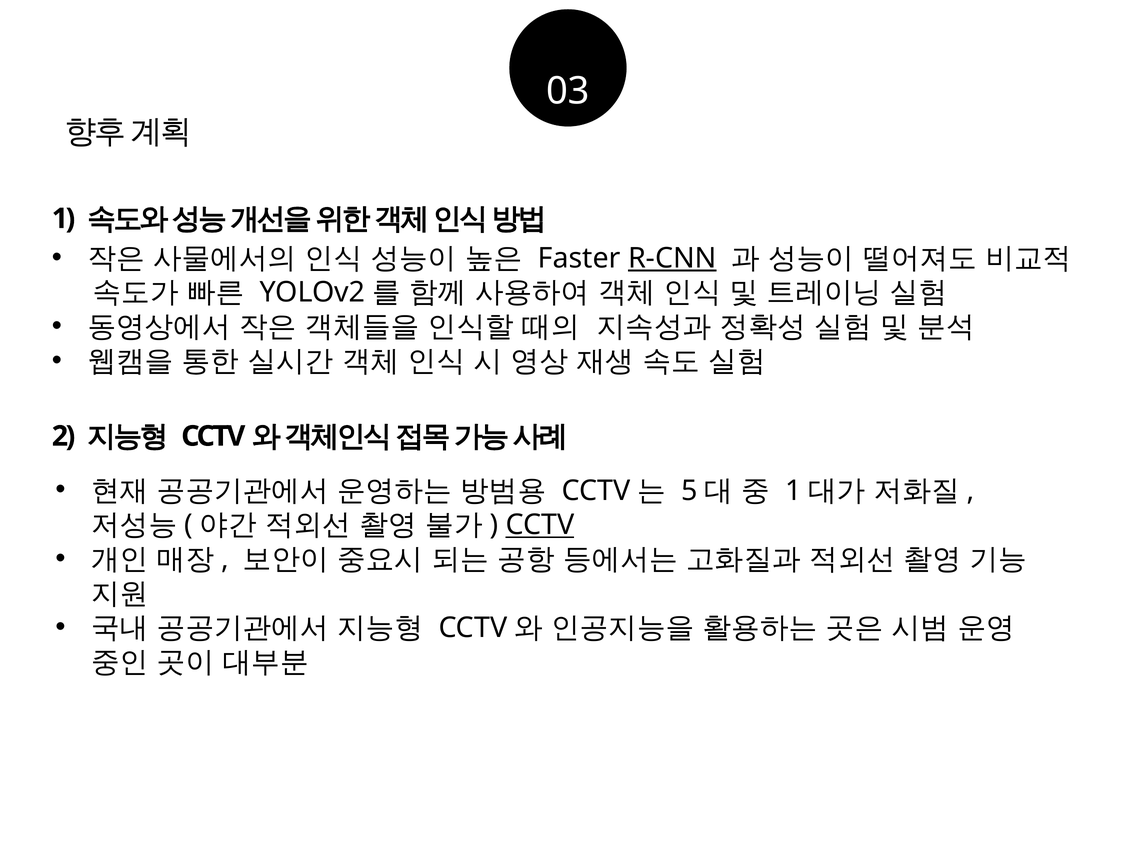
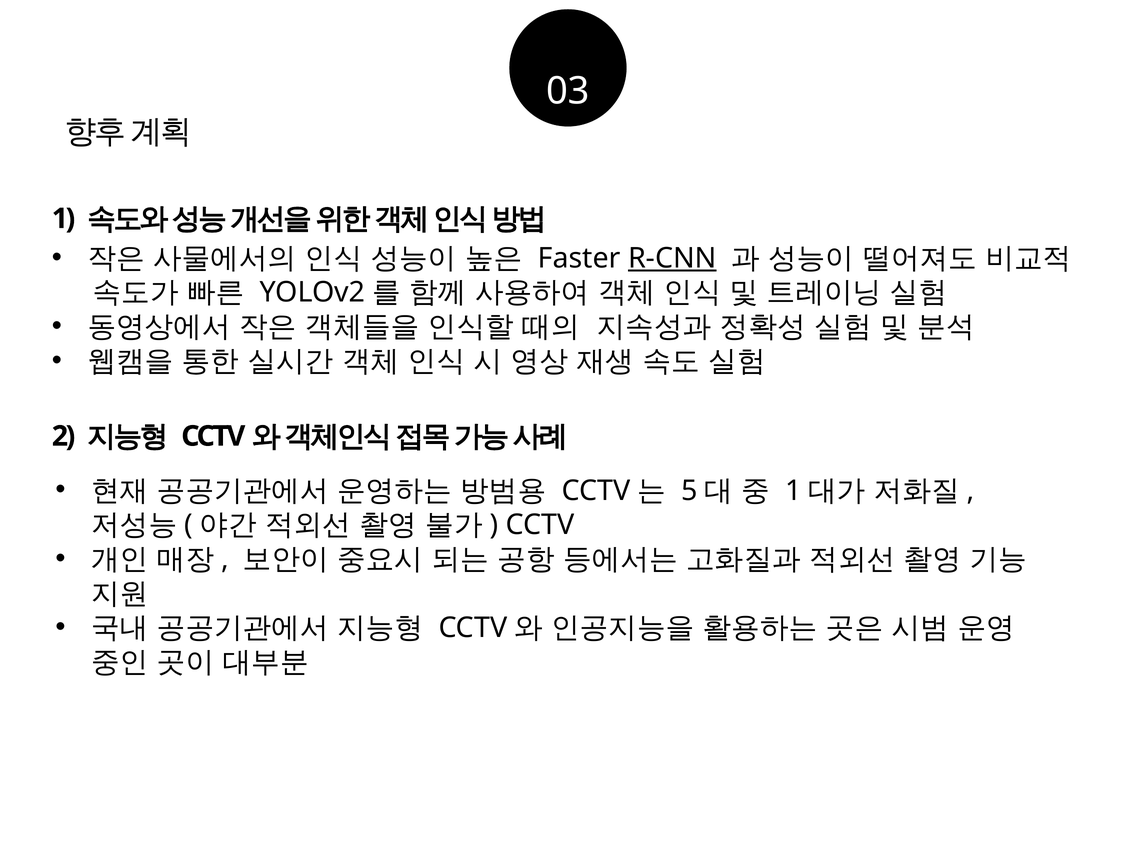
CCTV underline: present -> none (540, 525)
